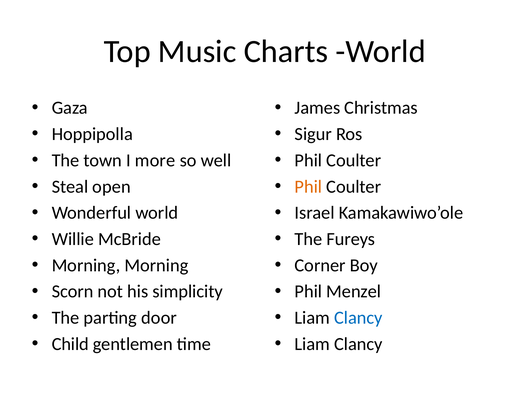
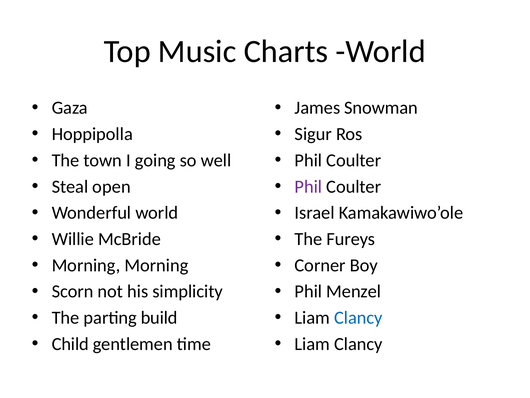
Christmas: Christmas -> Snowman (381, 108)
more: more -> going (155, 160)
Phil colour: orange -> purple (308, 186)
door: door -> build (159, 317)
